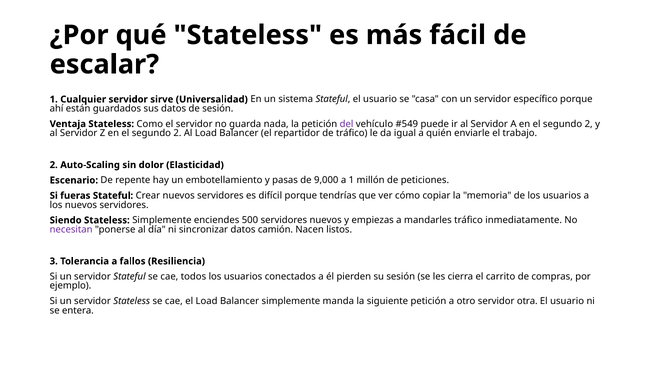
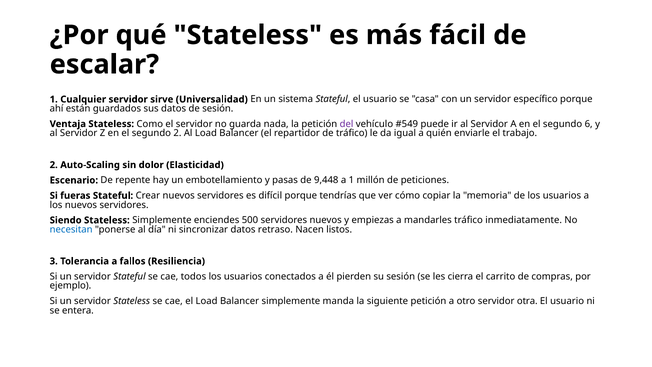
2: 2 -> 6 (589, 124)
9,000: 9,000 -> 9,448 (326, 180)
necesitan colour: purple -> blue (71, 229)
camión: camión -> retraso (275, 229)
